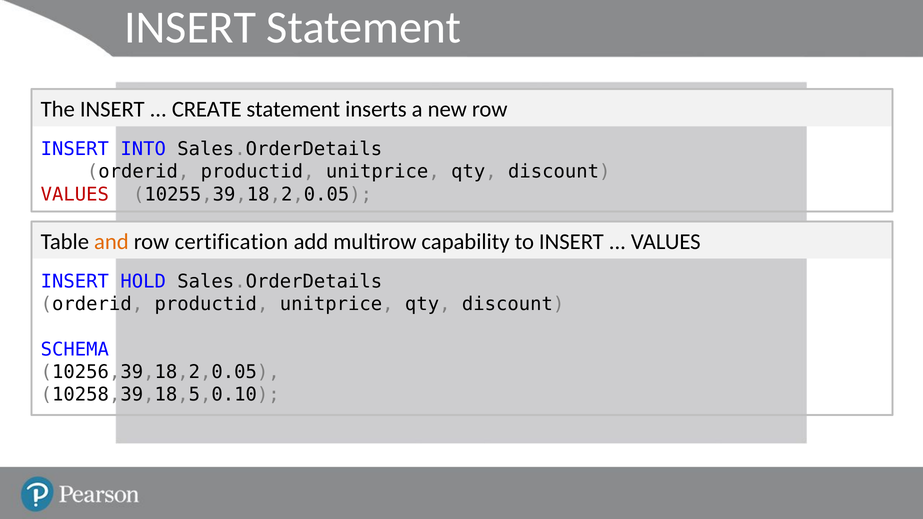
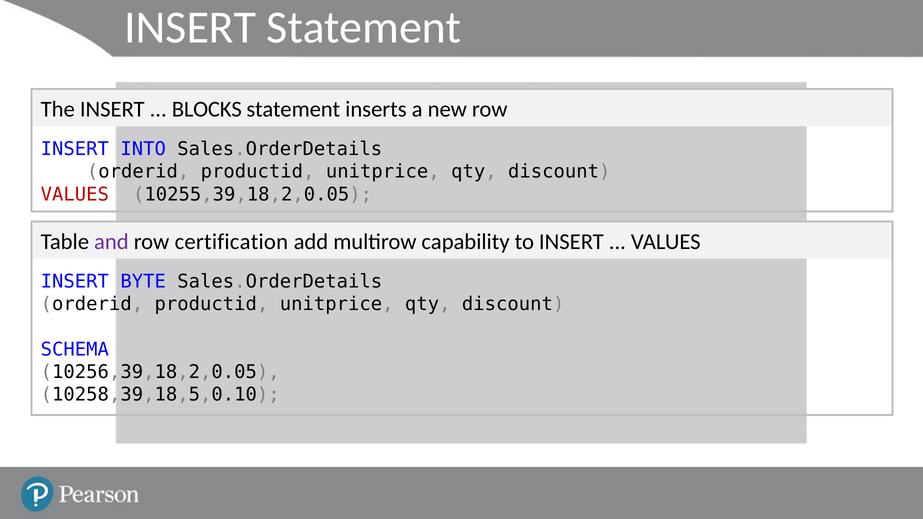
CREATE: CREATE -> BLOCKS (207, 109)
and colour: orange -> purple (111, 242)
HOLD: HOLD -> BYTE (143, 282)
